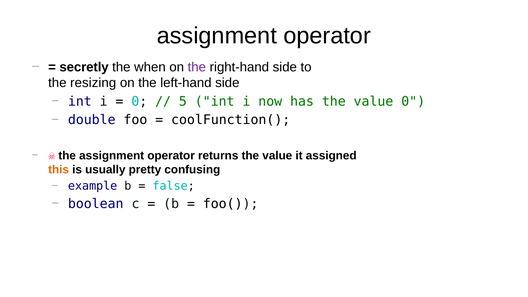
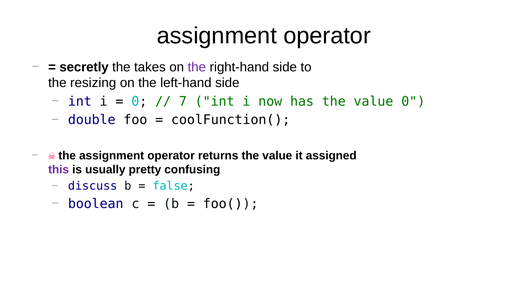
when: when -> takes (150, 67)
5: 5 -> 7 (183, 101)
this colour: orange -> purple (59, 170)
example: example -> discuss (93, 186)
